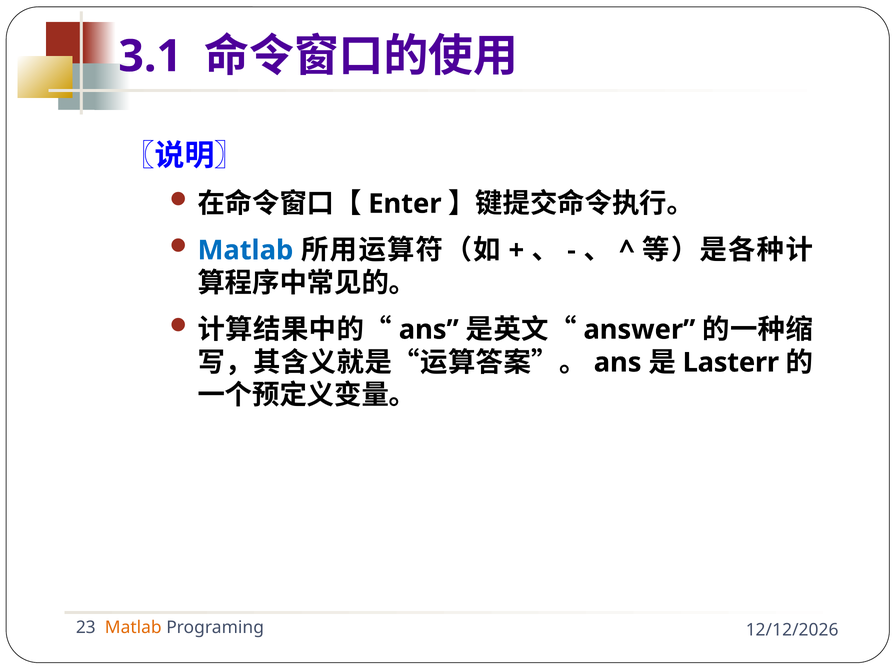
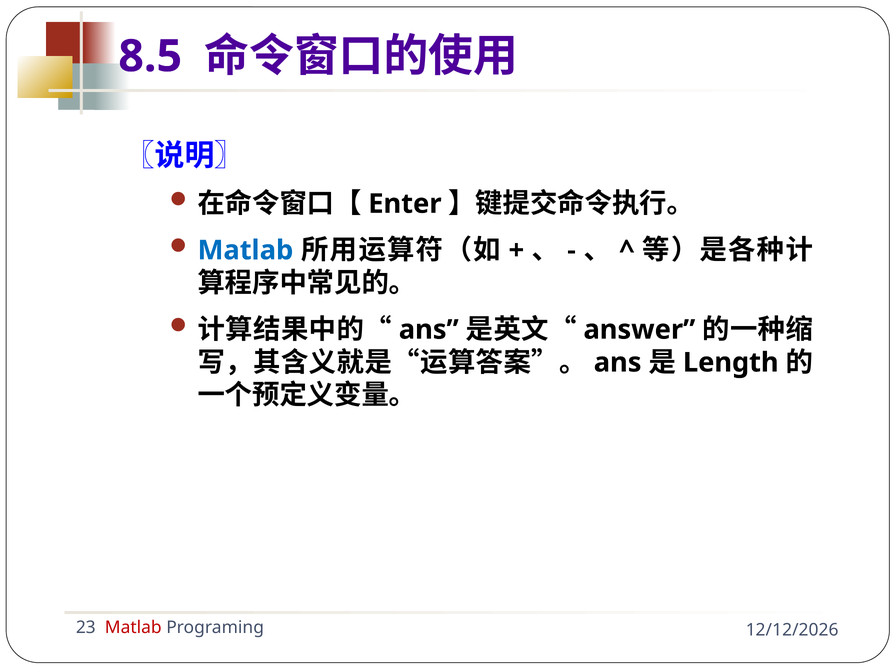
3.1: 3.1 -> 8.5 (150, 56)
Lasterr: Lasterr -> Length (731, 363)
Matlab colour: orange -> red (133, 628)
